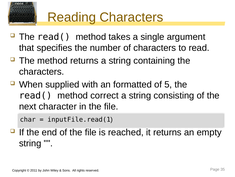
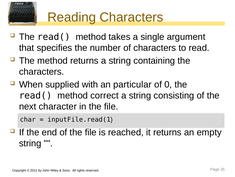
formatted: formatted -> particular (132, 84)
5: 5 -> 0 (168, 84)
